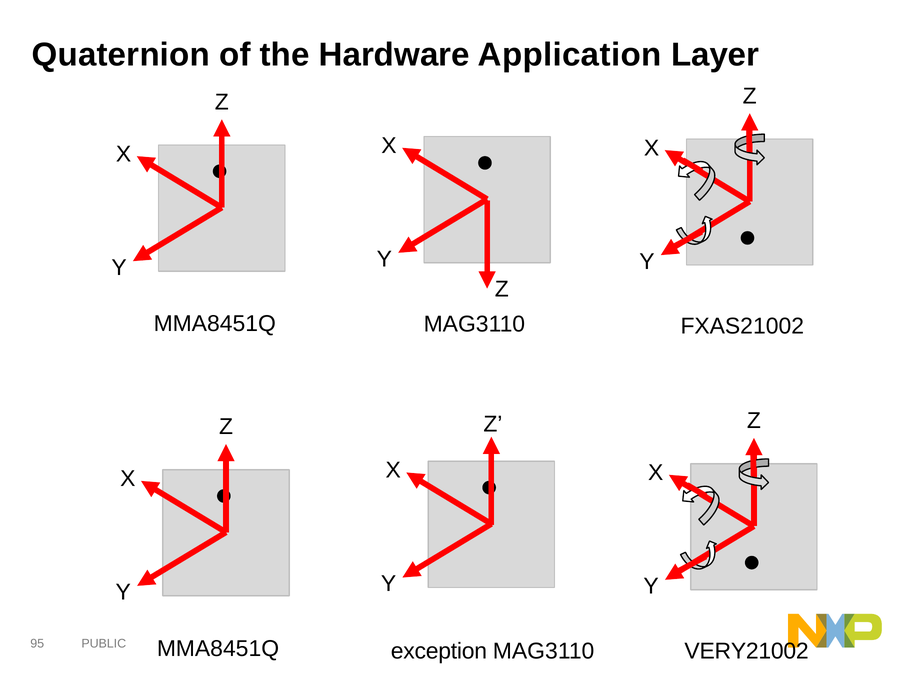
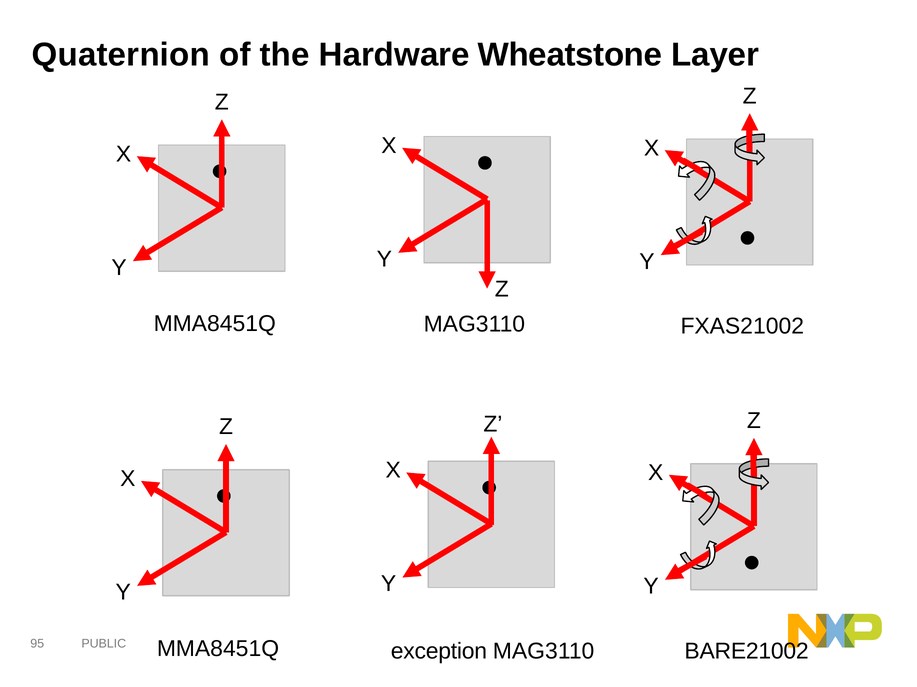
Application: Application -> Wheatstone (570, 55)
VERY21002: VERY21002 -> BARE21002 (747, 652)
